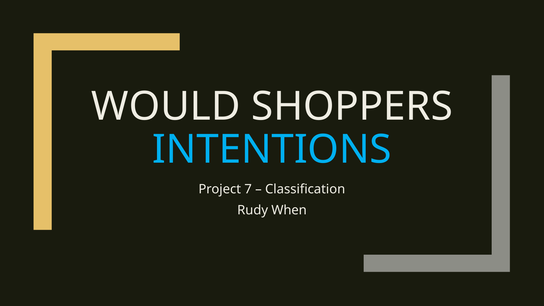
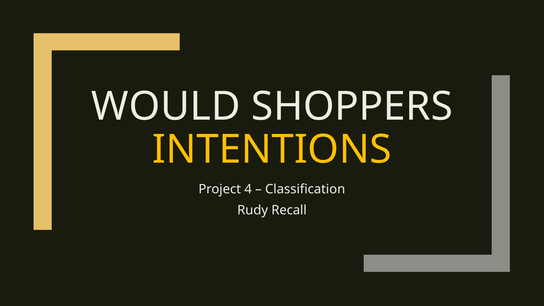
INTENTIONS colour: light blue -> yellow (272, 149)
7: 7 -> 4 (248, 189)
When: When -> Recall (289, 210)
